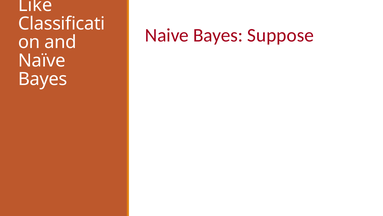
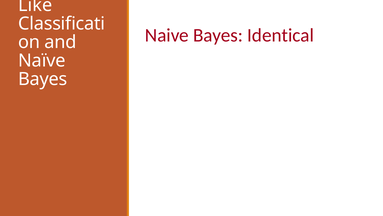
Suppose: Suppose -> Identical (281, 35)
